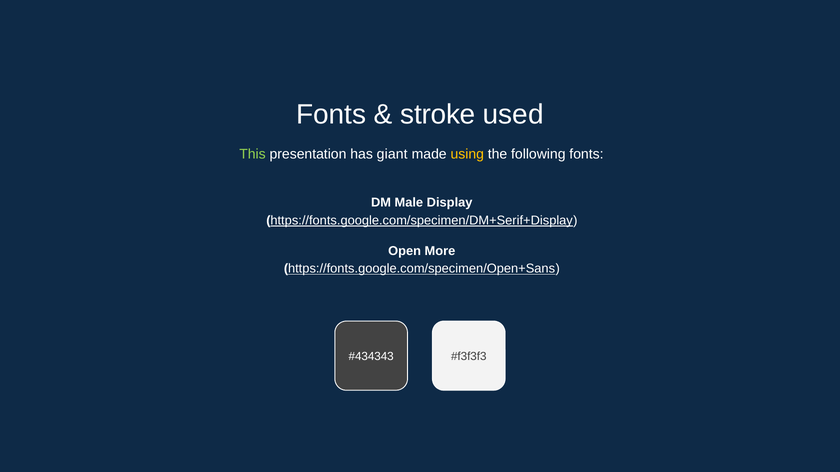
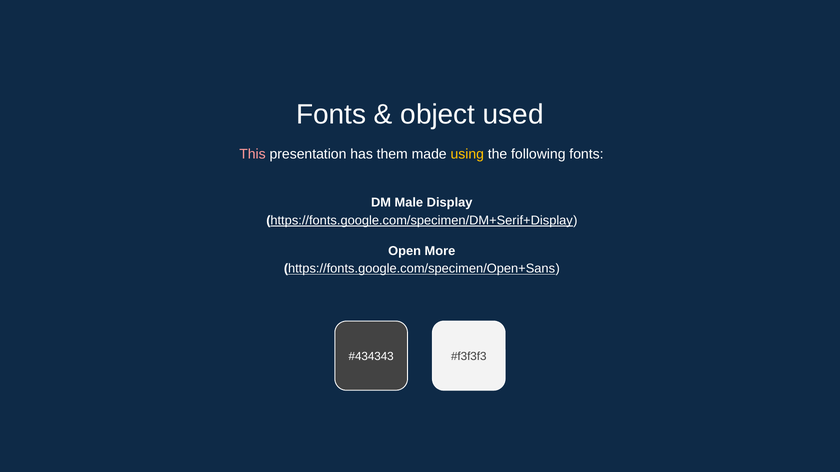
stroke: stroke -> object (438, 115)
This colour: light green -> pink (252, 154)
giant: giant -> them (392, 154)
